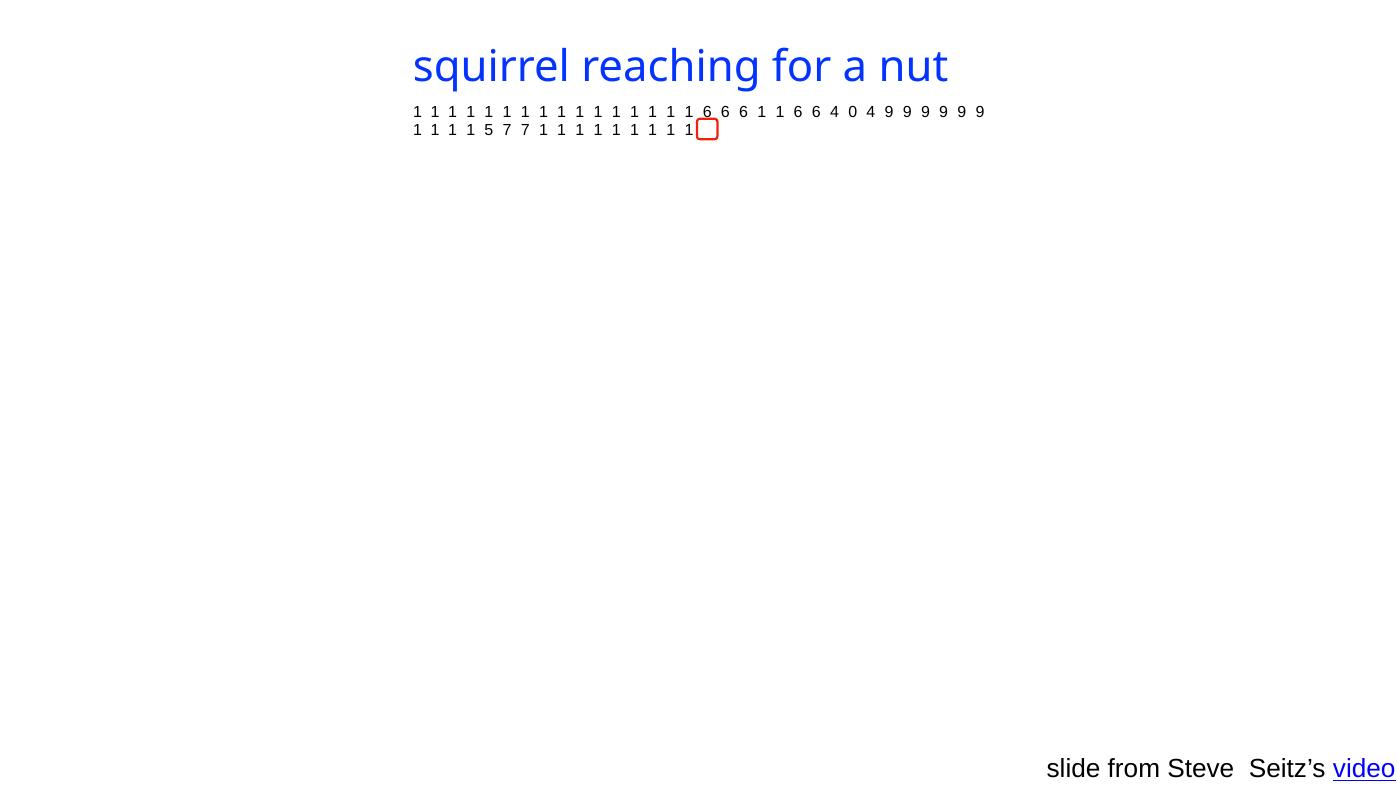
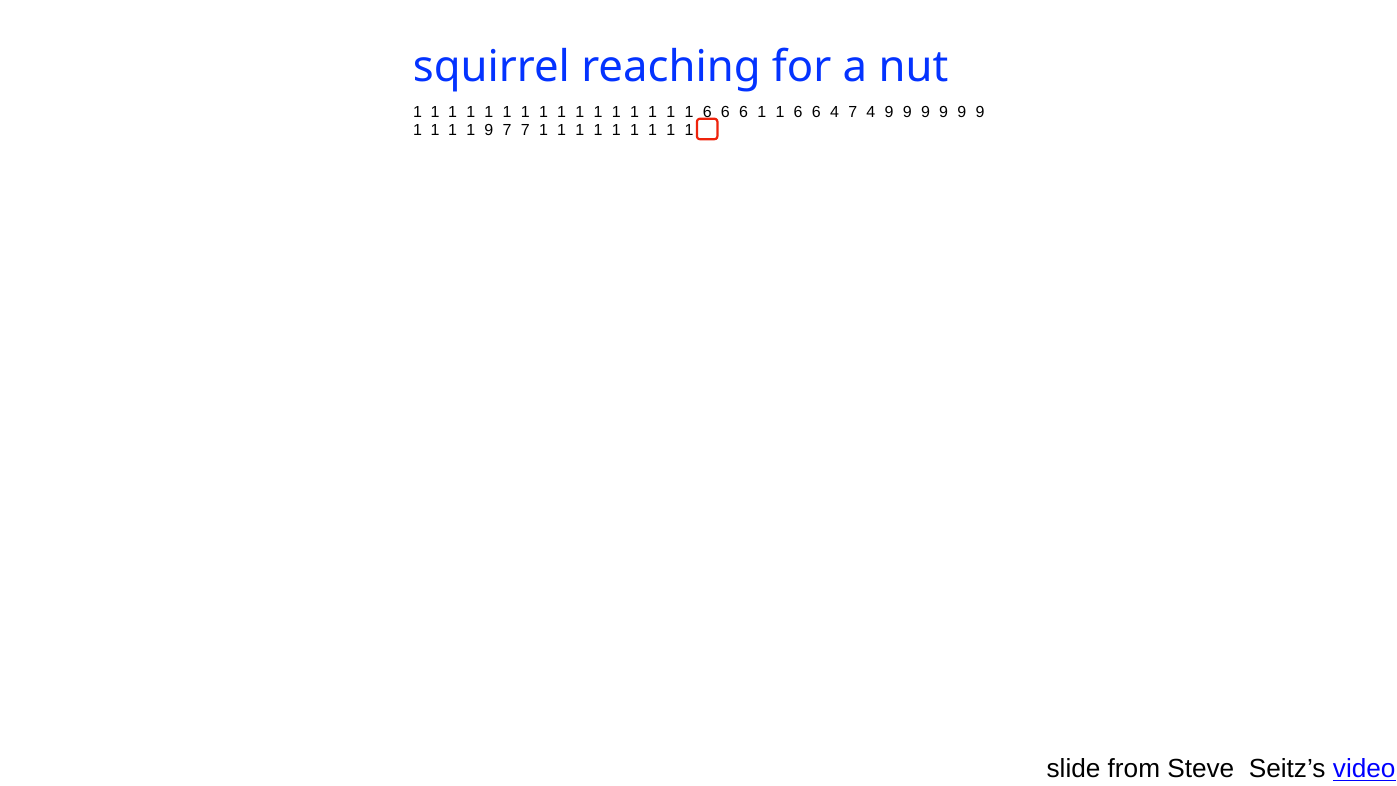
4 0: 0 -> 7 (853, 112)
1 5: 5 -> 9 (489, 130)
